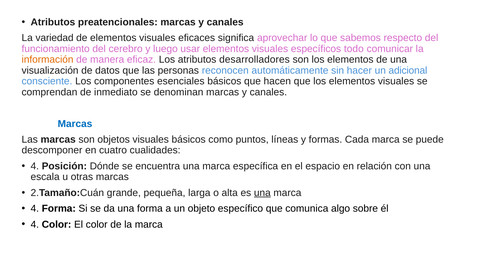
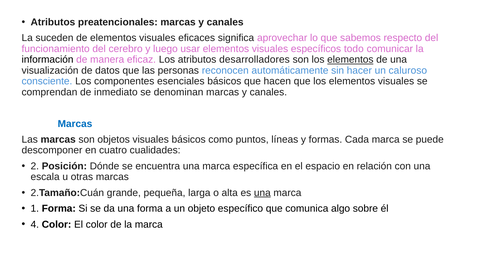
variedad: variedad -> suceden (55, 38)
información colour: orange -> black (48, 60)
elementos underline: none -> present (350, 60)
adicional: adicional -> caluroso (408, 71)
4: 4 -> 2 (35, 166)
4: 4 -> 1 (35, 209)
